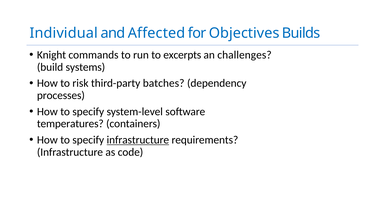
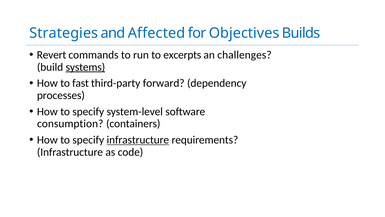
Individual: Individual -> Strategies (64, 33)
Knight: Knight -> Revert (52, 55)
systems underline: none -> present (85, 67)
risk: risk -> fast (81, 83)
batches: batches -> forward (164, 83)
temperatures: temperatures -> consumption (70, 123)
